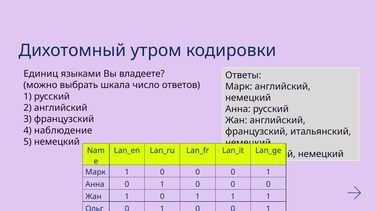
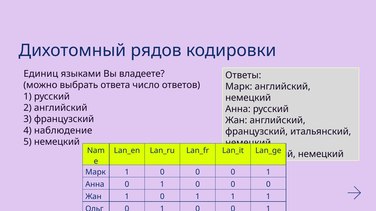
утром: утром -> рядов (156, 51)
шкала: шкала -> ответа (115, 85)
